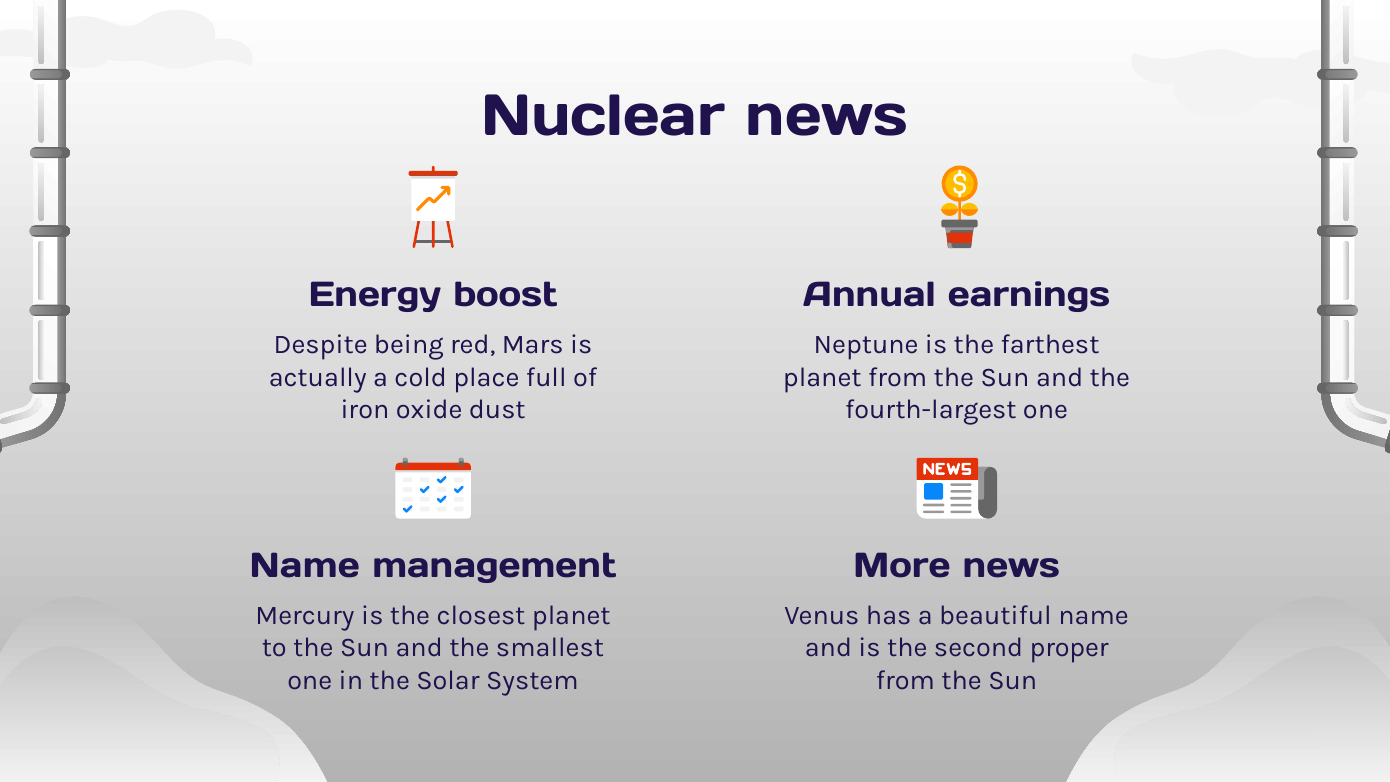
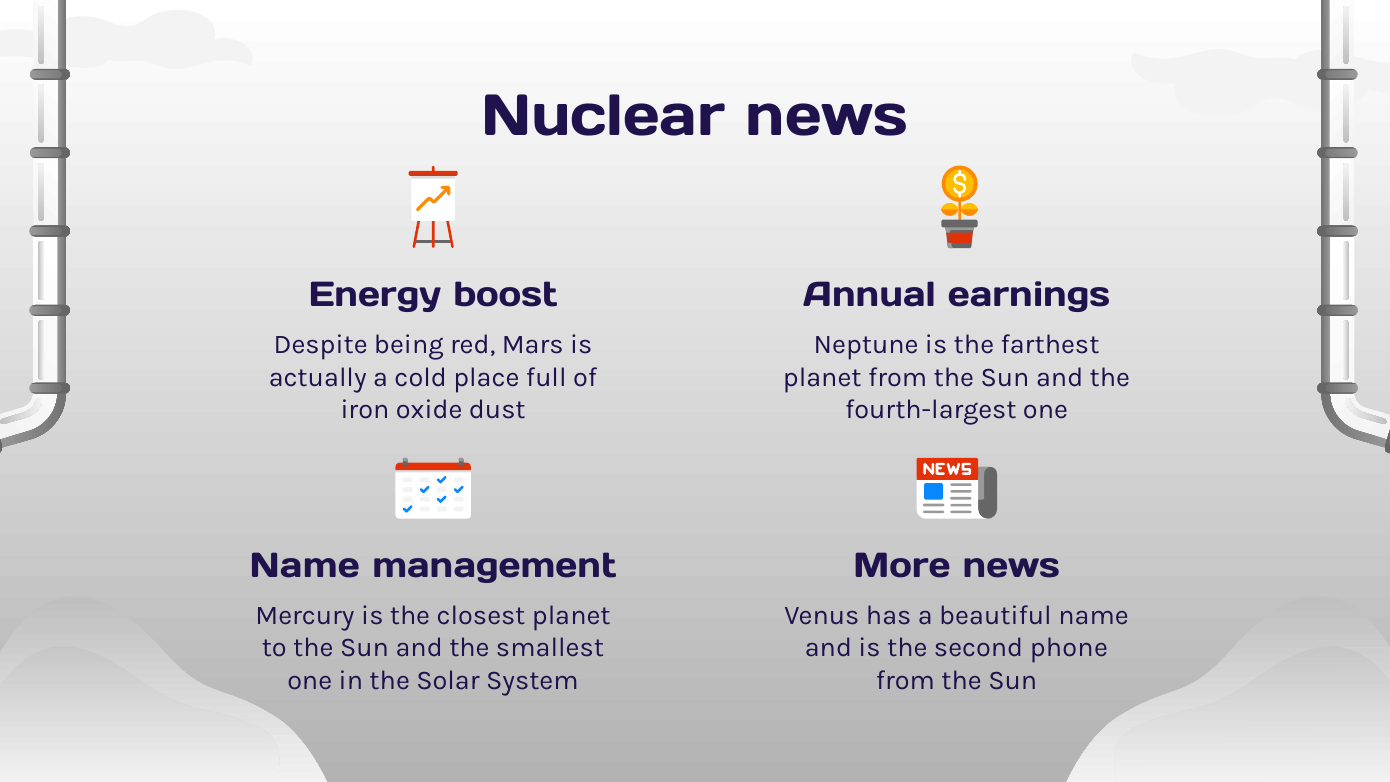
proper: proper -> phone (1069, 648)
